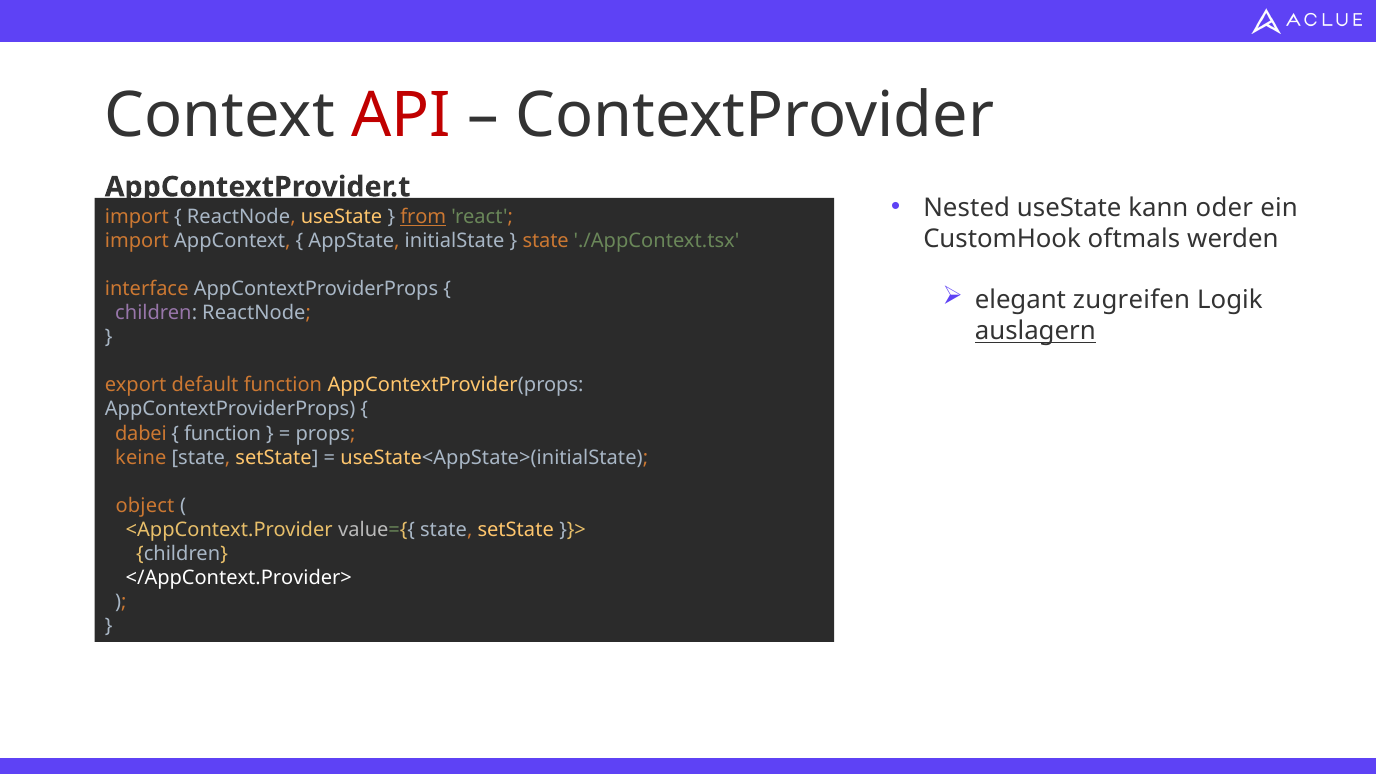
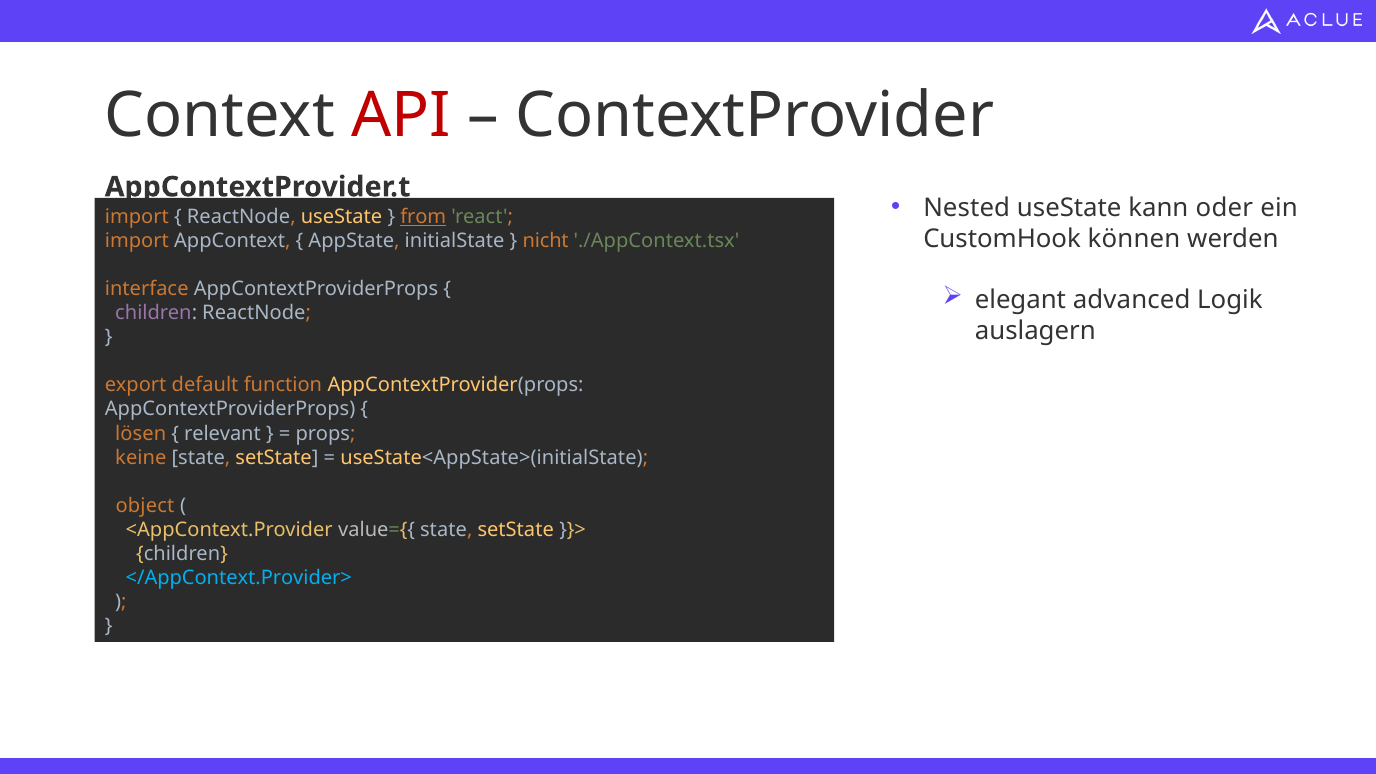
oftmals: oftmals -> können (1134, 239)
state: state -> nicht (546, 241)
zugreifen: zugreifen -> advanced (1132, 300)
auslagern underline: present -> none (1035, 331)
dabei: dabei -> lösen (141, 433)
function: function -> relevant (222, 433)
</AppContext.Provider> colour: white -> light blue (239, 578)
